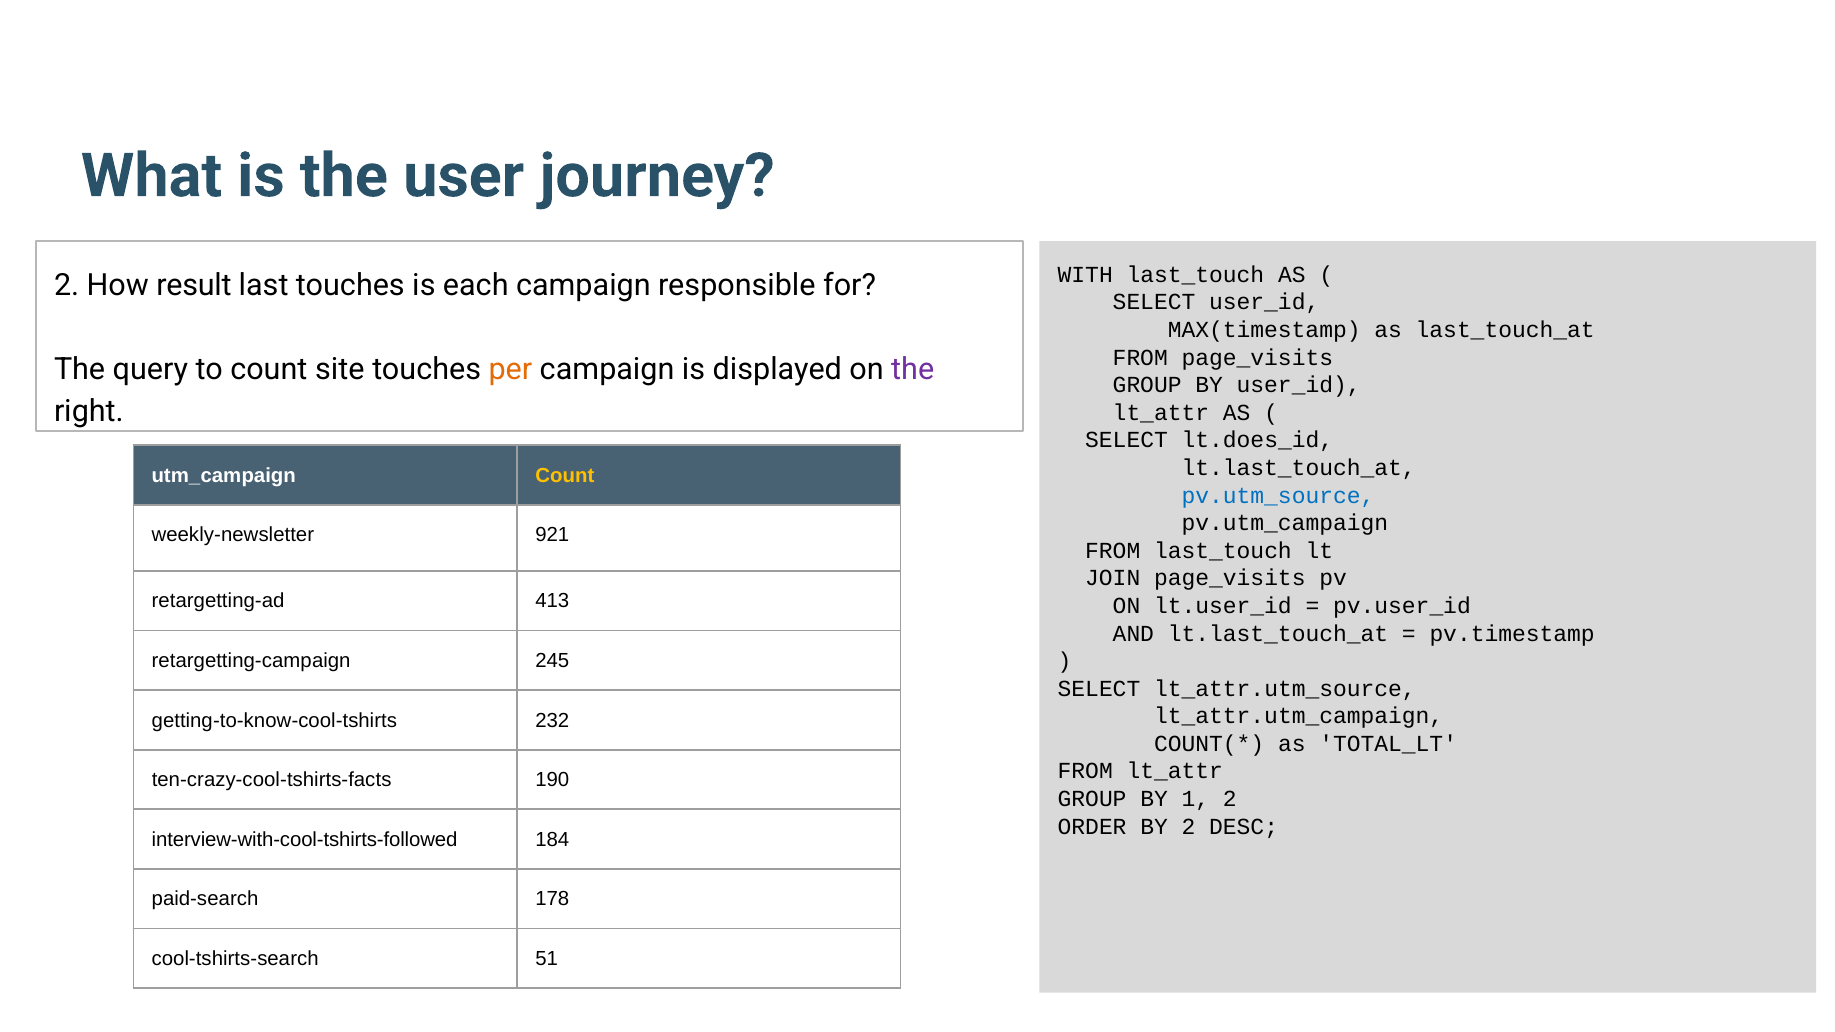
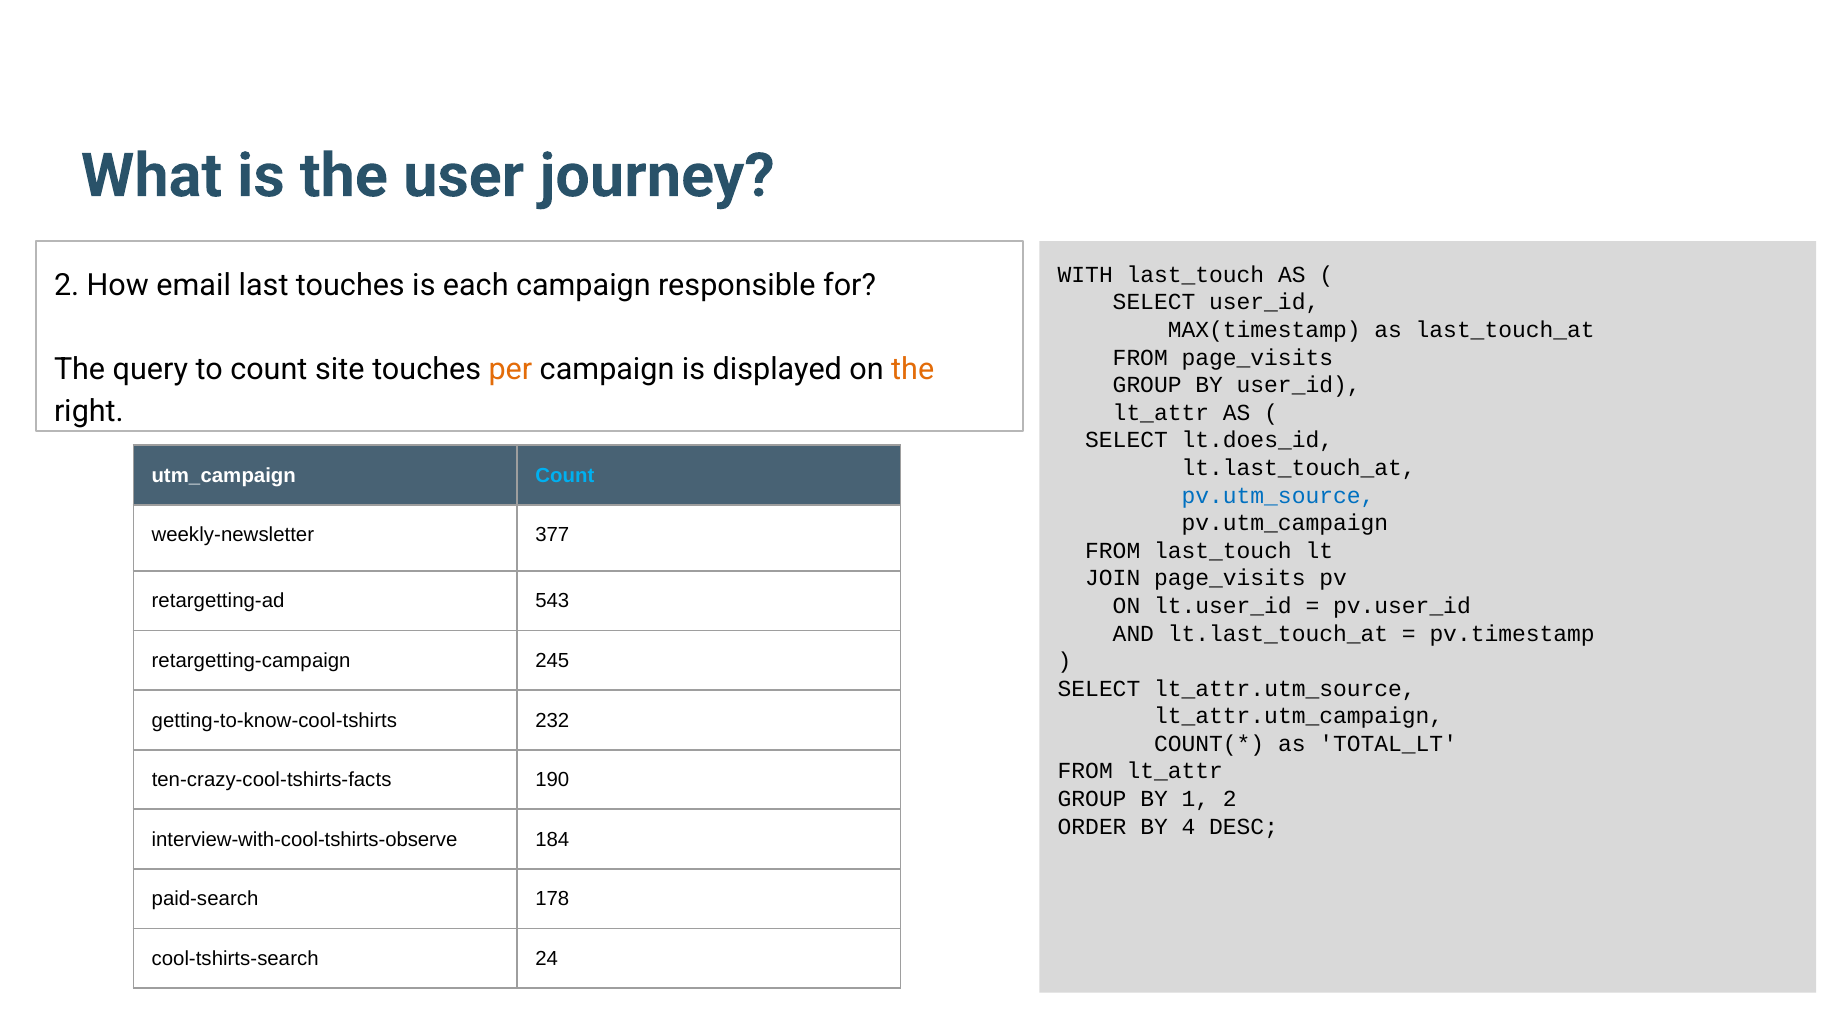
result: result -> email (194, 285)
the colour: purple -> orange (913, 370)
Count colour: yellow -> light blue (565, 475)
921: 921 -> 377 (552, 535)
413: 413 -> 543 (552, 601)
BY 2: 2 -> 4 (1189, 827)
interview-with-cool-tshirts-followed: interview-with-cool-tshirts-followed -> interview-with-cool-tshirts-observe (305, 840)
51: 51 -> 24 (547, 959)
